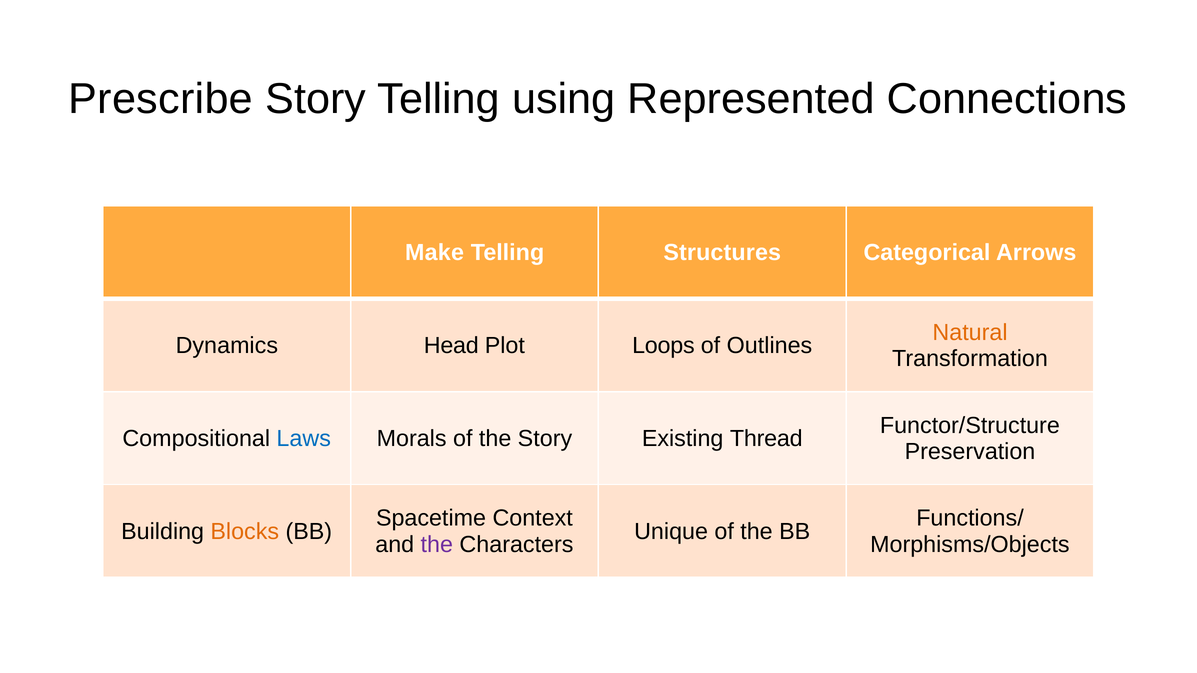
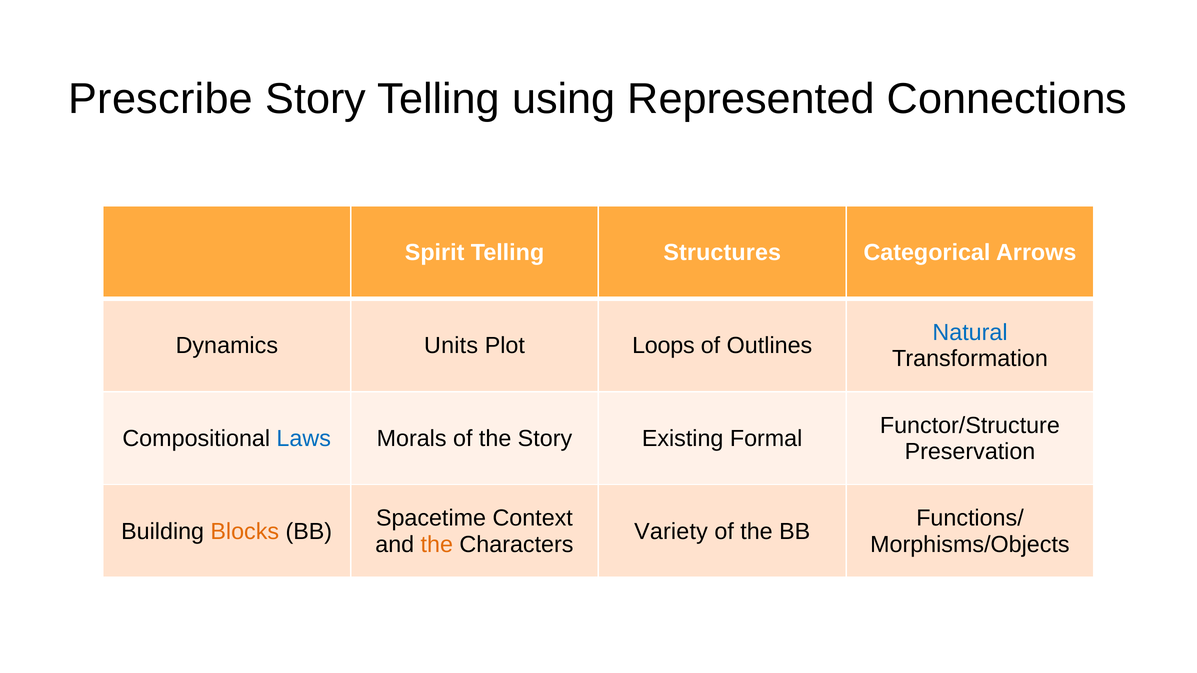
Make: Make -> Spirit (435, 253)
Natural colour: orange -> blue (970, 333)
Head: Head -> Units (451, 346)
Thread: Thread -> Formal (766, 439)
Unique: Unique -> Variety (671, 532)
the colour: purple -> orange (437, 545)
